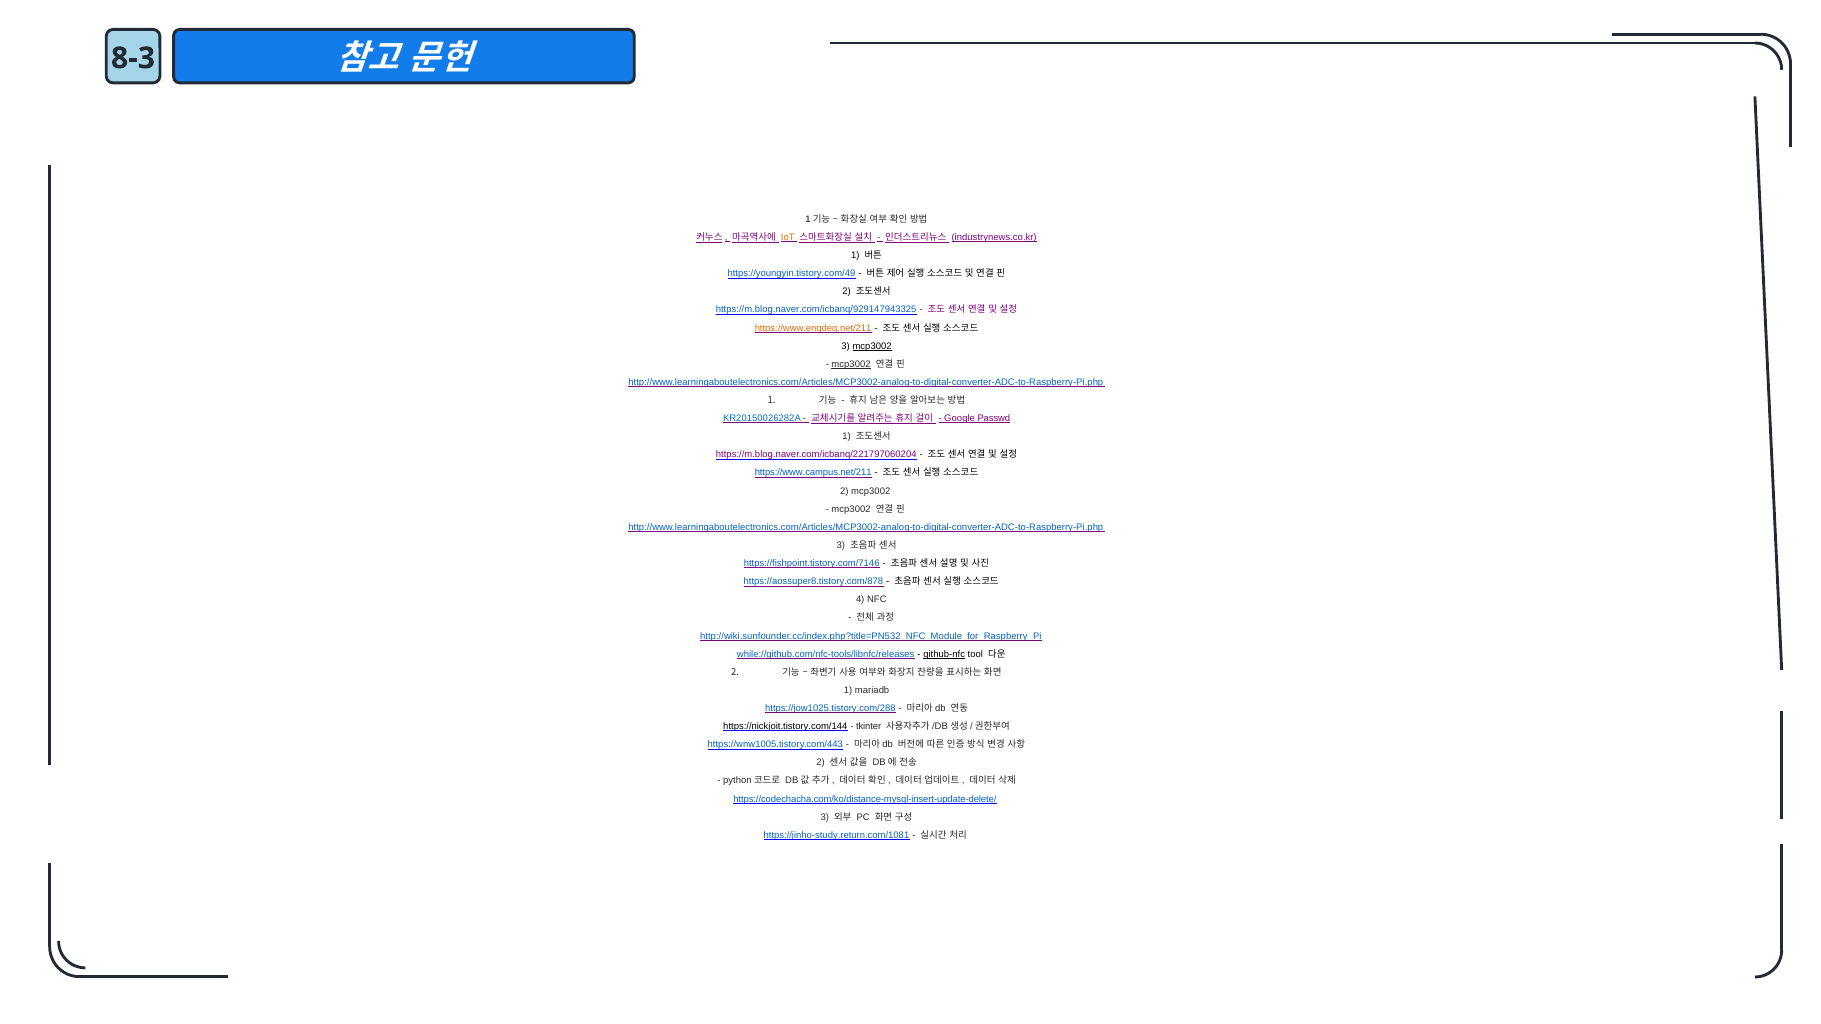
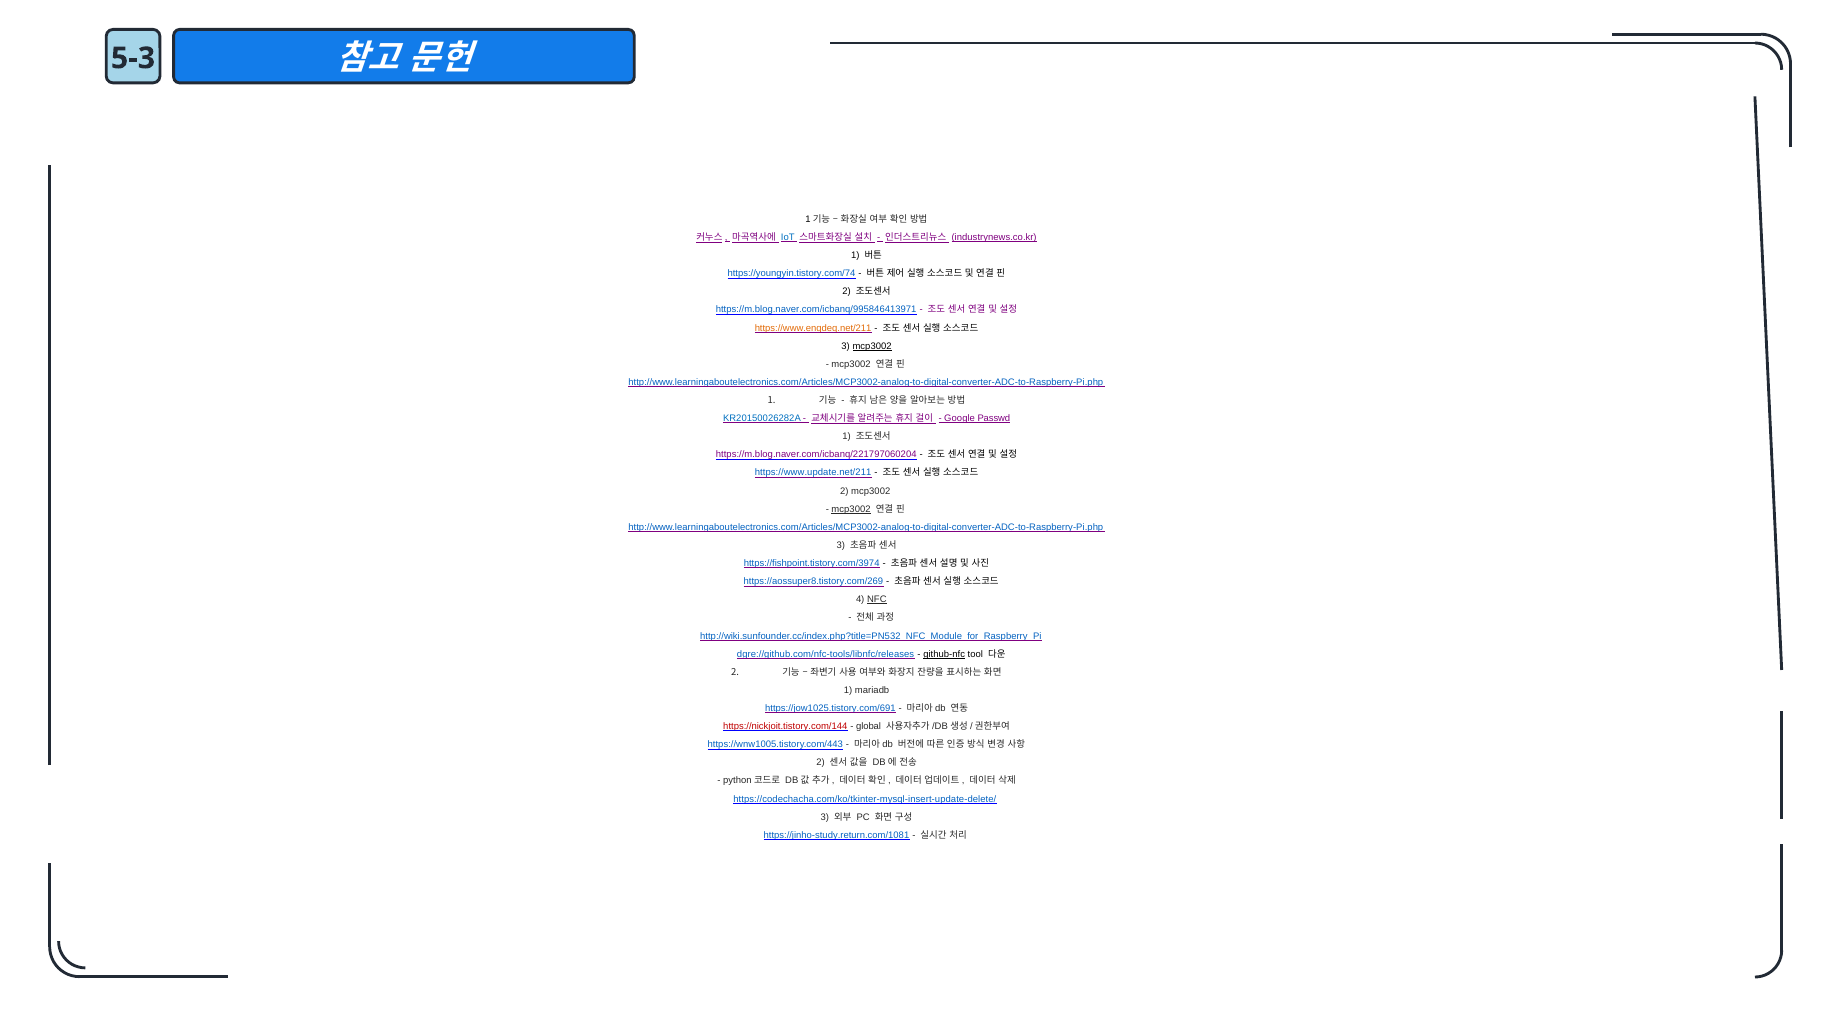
8-3: 8-3 -> 5-3 (133, 58)
IoT colour: orange -> blue (788, 237)
https://youngyin.tistory.com/49: https://youngyin.tistory.com/49 -> https://youngyin.tistory.com/74 (791, 274)
https://m.blog.naver.com/icbanq/929147943325: https://m.blog.naver.com/icbanq/929147943325 -> https://m.blog.naver.com/icbanq/995846413971 (816, 310)
mcp3002 underline: present -> none (851, 364)
https://www.campus.net/211: https://www.campus.net/211 -> https://www.update.net/211 (813, 473)
mcp3002 underline: none -> present (851, 509)
https://fishpoint.tistory.com/7146: https://fishpoint.tistory.com/7146 -> https://fishpoint.tistory.com/3974 (812, 564)
https://aossuper8.tistory.com/878: https://aossuper8.tistory.com/878 -> https://aossuper8.tistory.com/269 (813, 582)
NFC underline: none -> present (877, 600)
while://github.com/nfc-tools/libnfc/releases: while://github.com/nfc-tools/libnfc/releases -> dgre://github.com/nfc-tools/libnfc/releases (826, 654)
https://jow1025.tistory.com/288: https://jow1025.tistory.com/288 -> https://jow1025.tistory.com/691 (830, 709)
https://nickjoit.tistory.com/144 colour: black -> red (785, 727)
tkinter: tkinter -> global (869, 727)
https://codechacha.com/ko/distance-mysql-insert-update-delete/: https://codechacha.com/ko/distance-mysql-insert-update-delete/ -> https://codechacha.com/ko/tkinter-mysql-insert-update-delete/ (865, 799)
